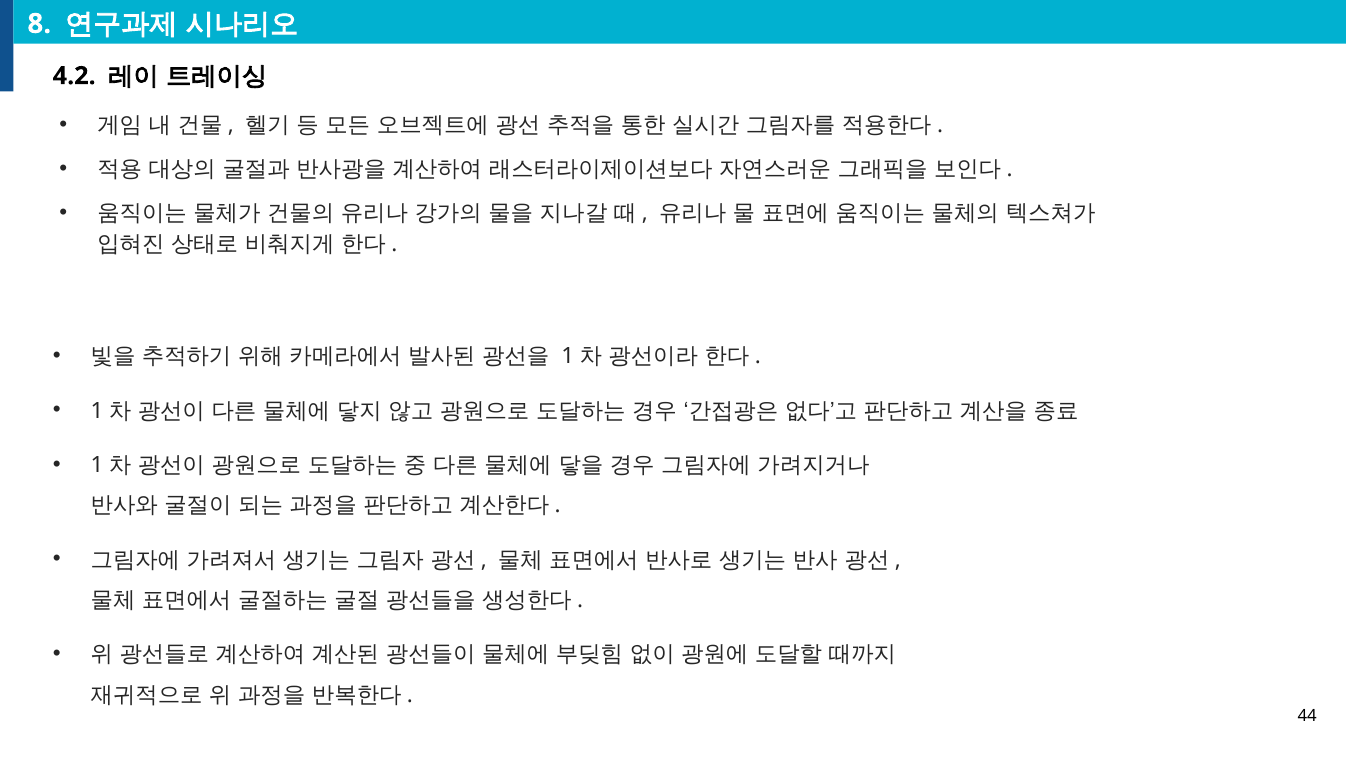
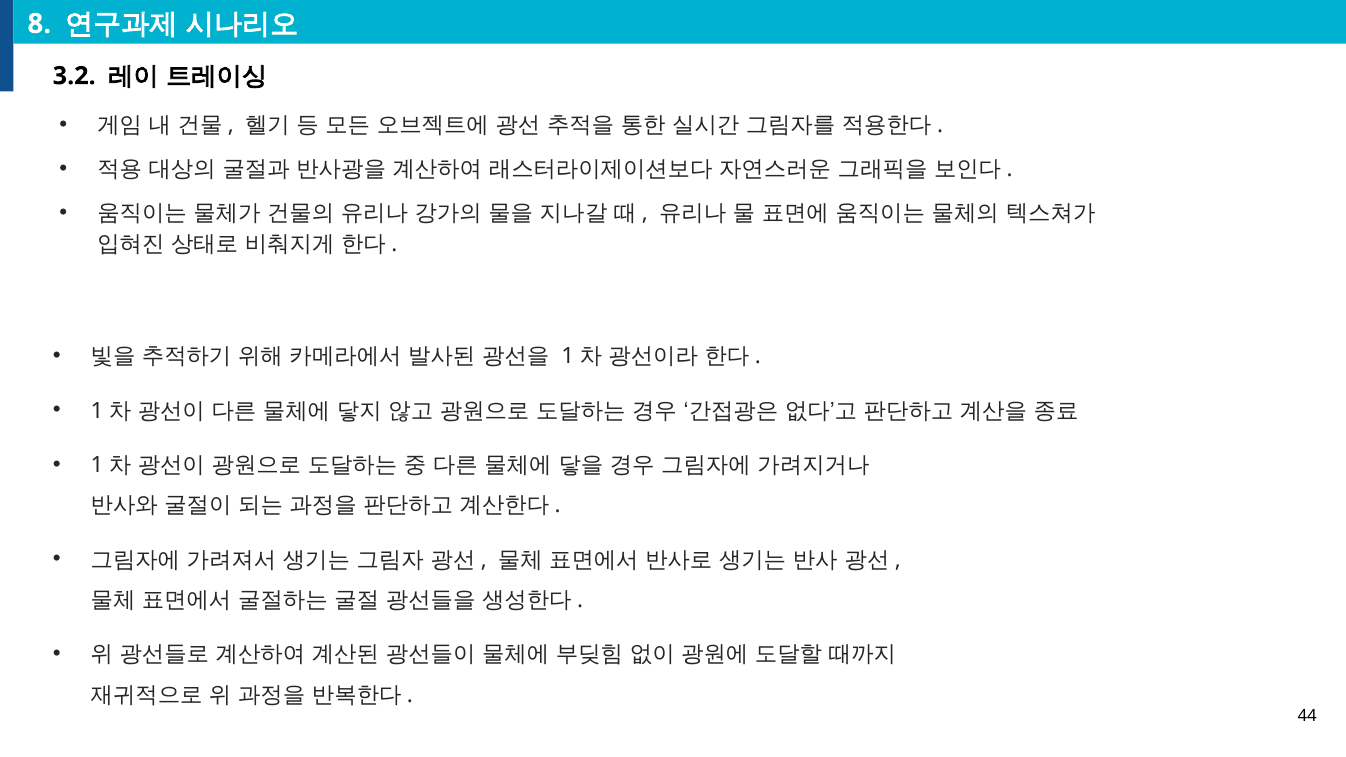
4.2: 4.2 -> 3.2 (74, 76)
